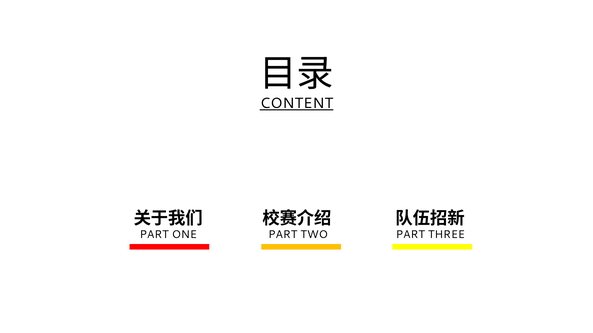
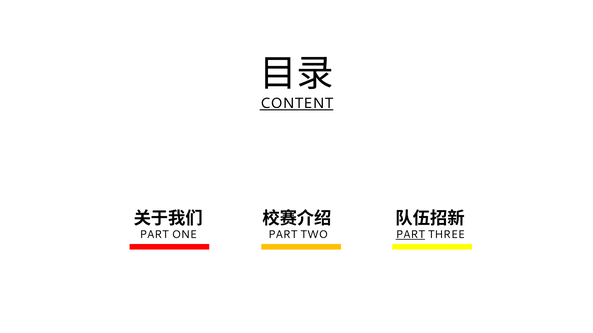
PART underline: none -> present (410, 235)
